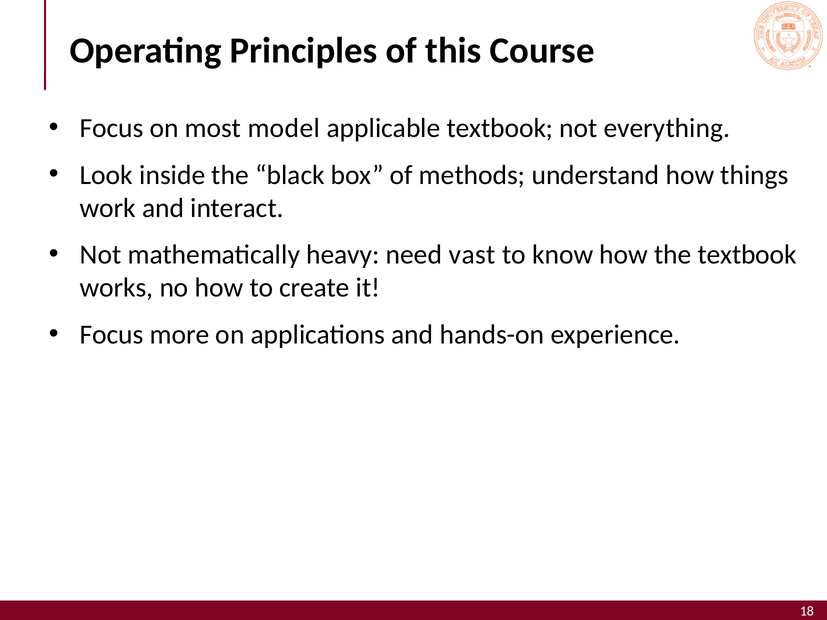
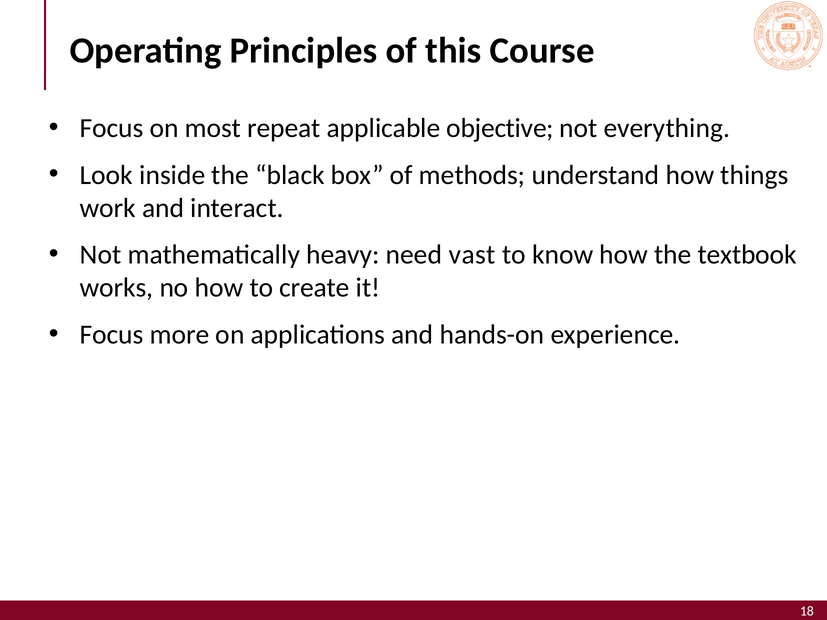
model: model -> repeat (284, 128)
applicable textbook: textbook -> objective (500, 128)
